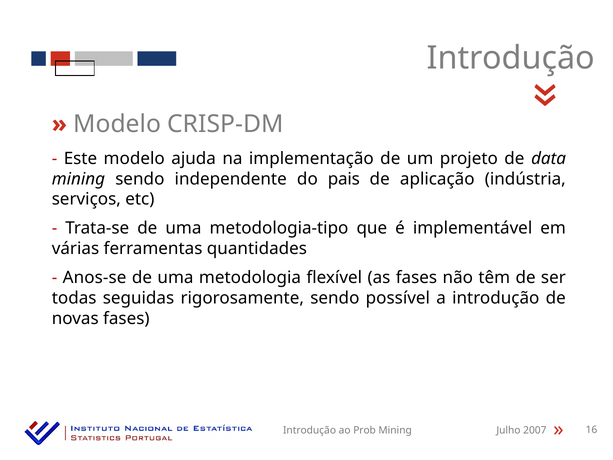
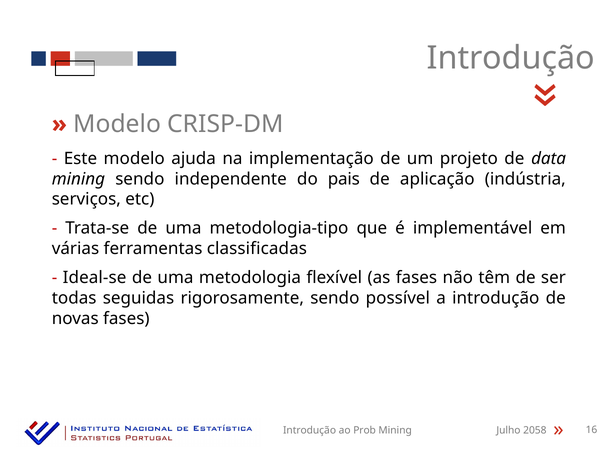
quantidades: quantidades -> classificadas (257, 249)
Anos-se: Anos-se -> Ideal-se (95, 278)
2007: 2007 -> 2058 (535, 430)
